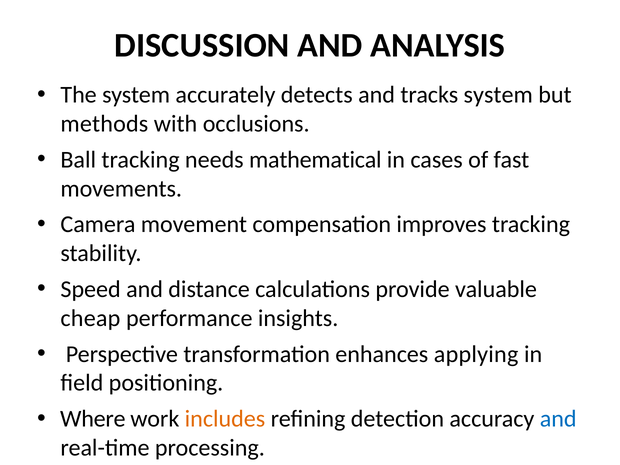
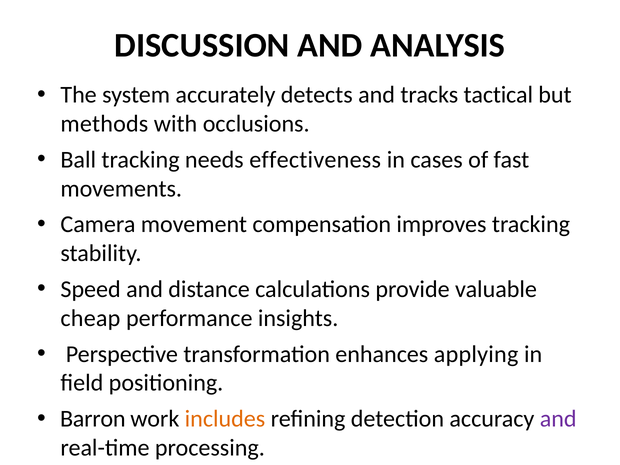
tracks system: system -> tactical (498, 95)
mathematical: mathematical -> effectiveness (315, 160)
Where: Where -> Barron (93, 419)
and colour: blue -> purple (558, 419)
